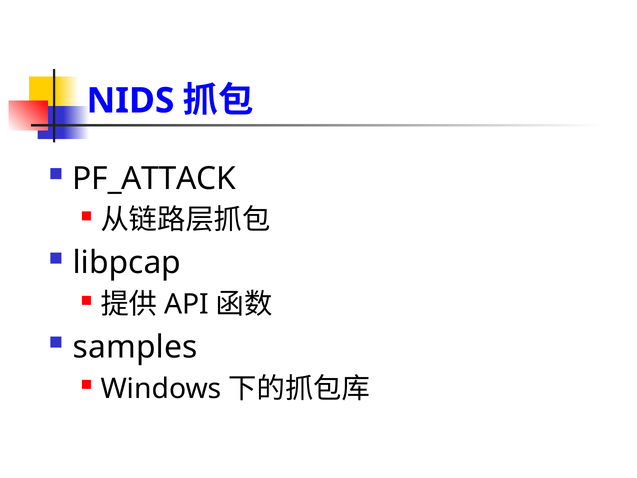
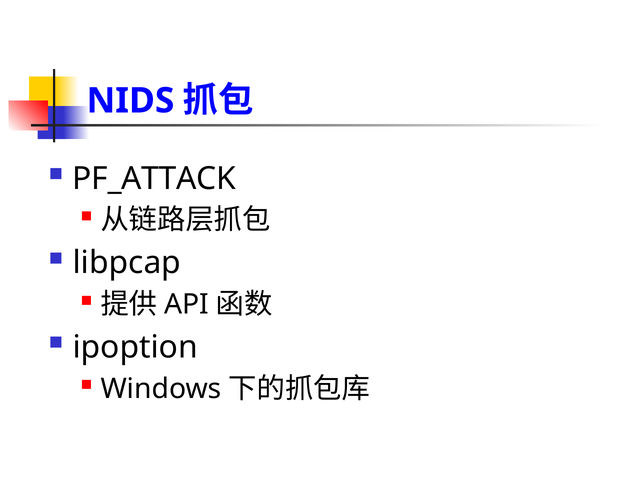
samples: samples -> ipoption (135, 347)
